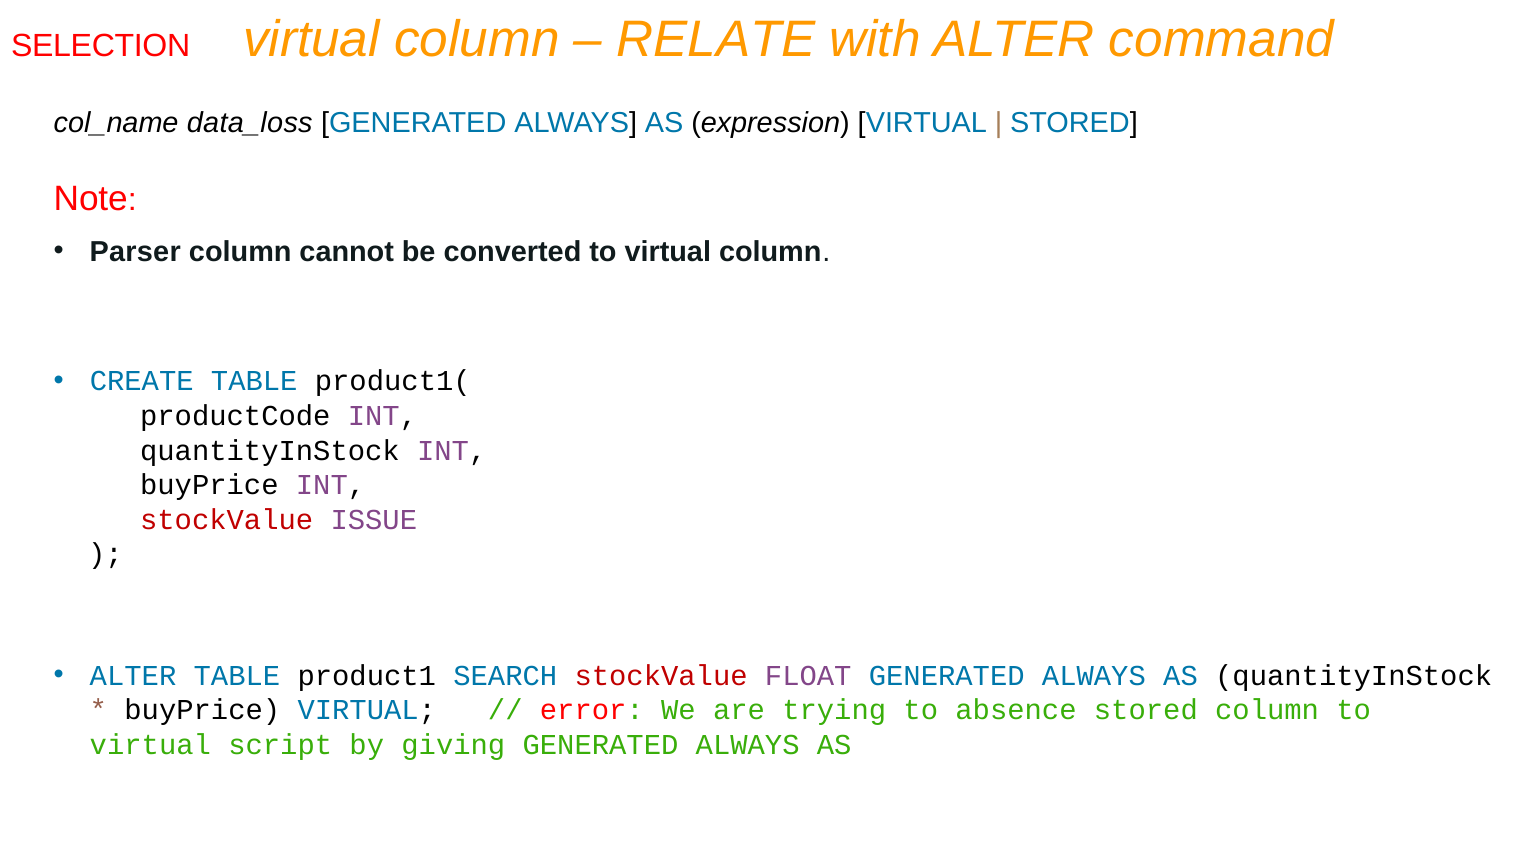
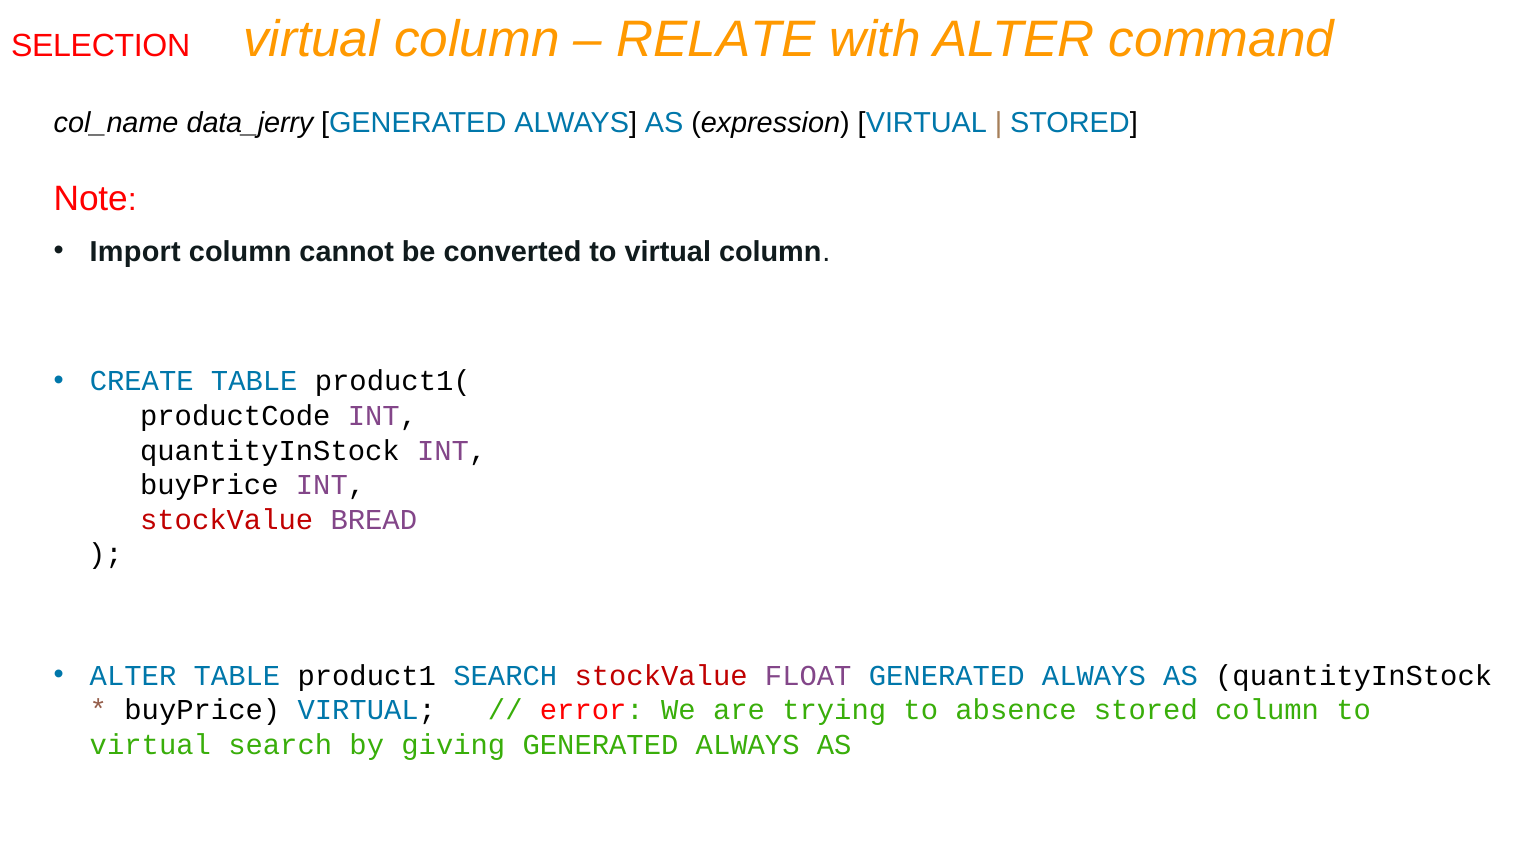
data_loss: data_loss -> data_jerry (250, 124)
Parser: Parser -> Import (135, 252)
ISSUE: ISSUE -> BREAD (374, 520)
virtual script: script -> search (280, 745)
